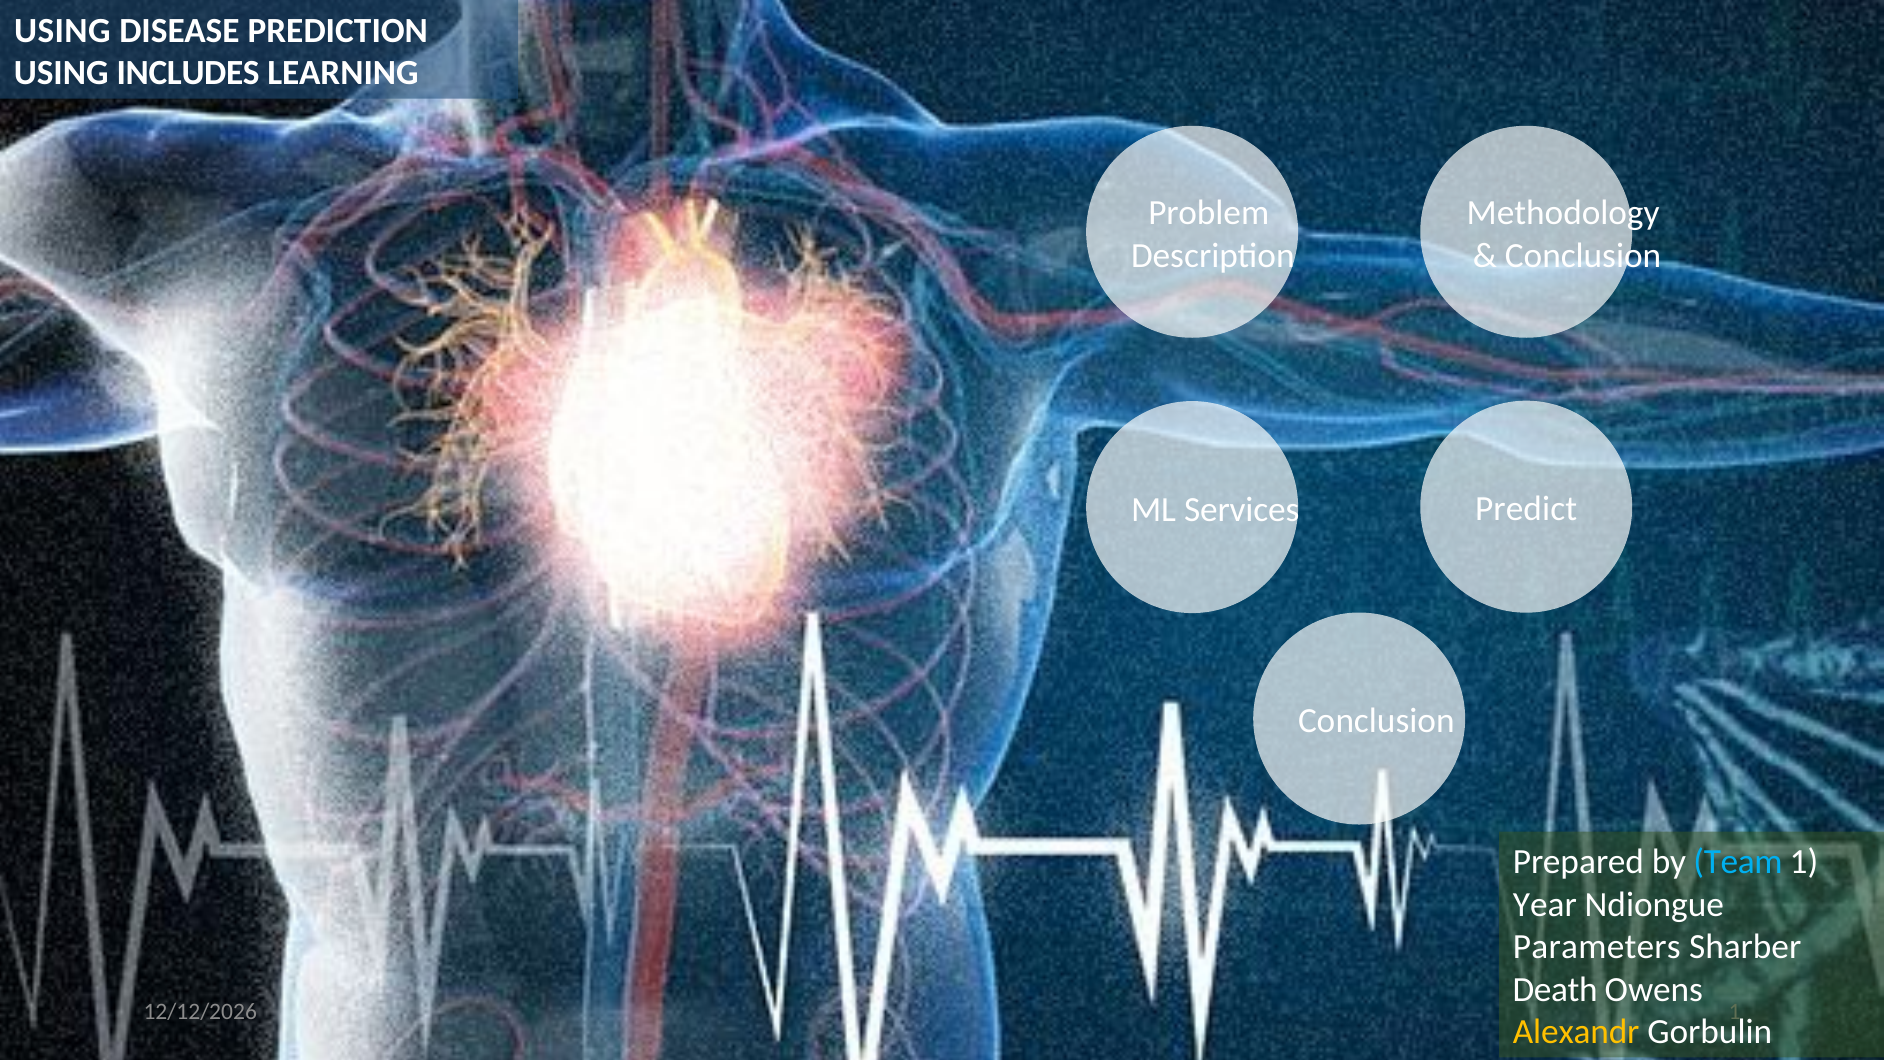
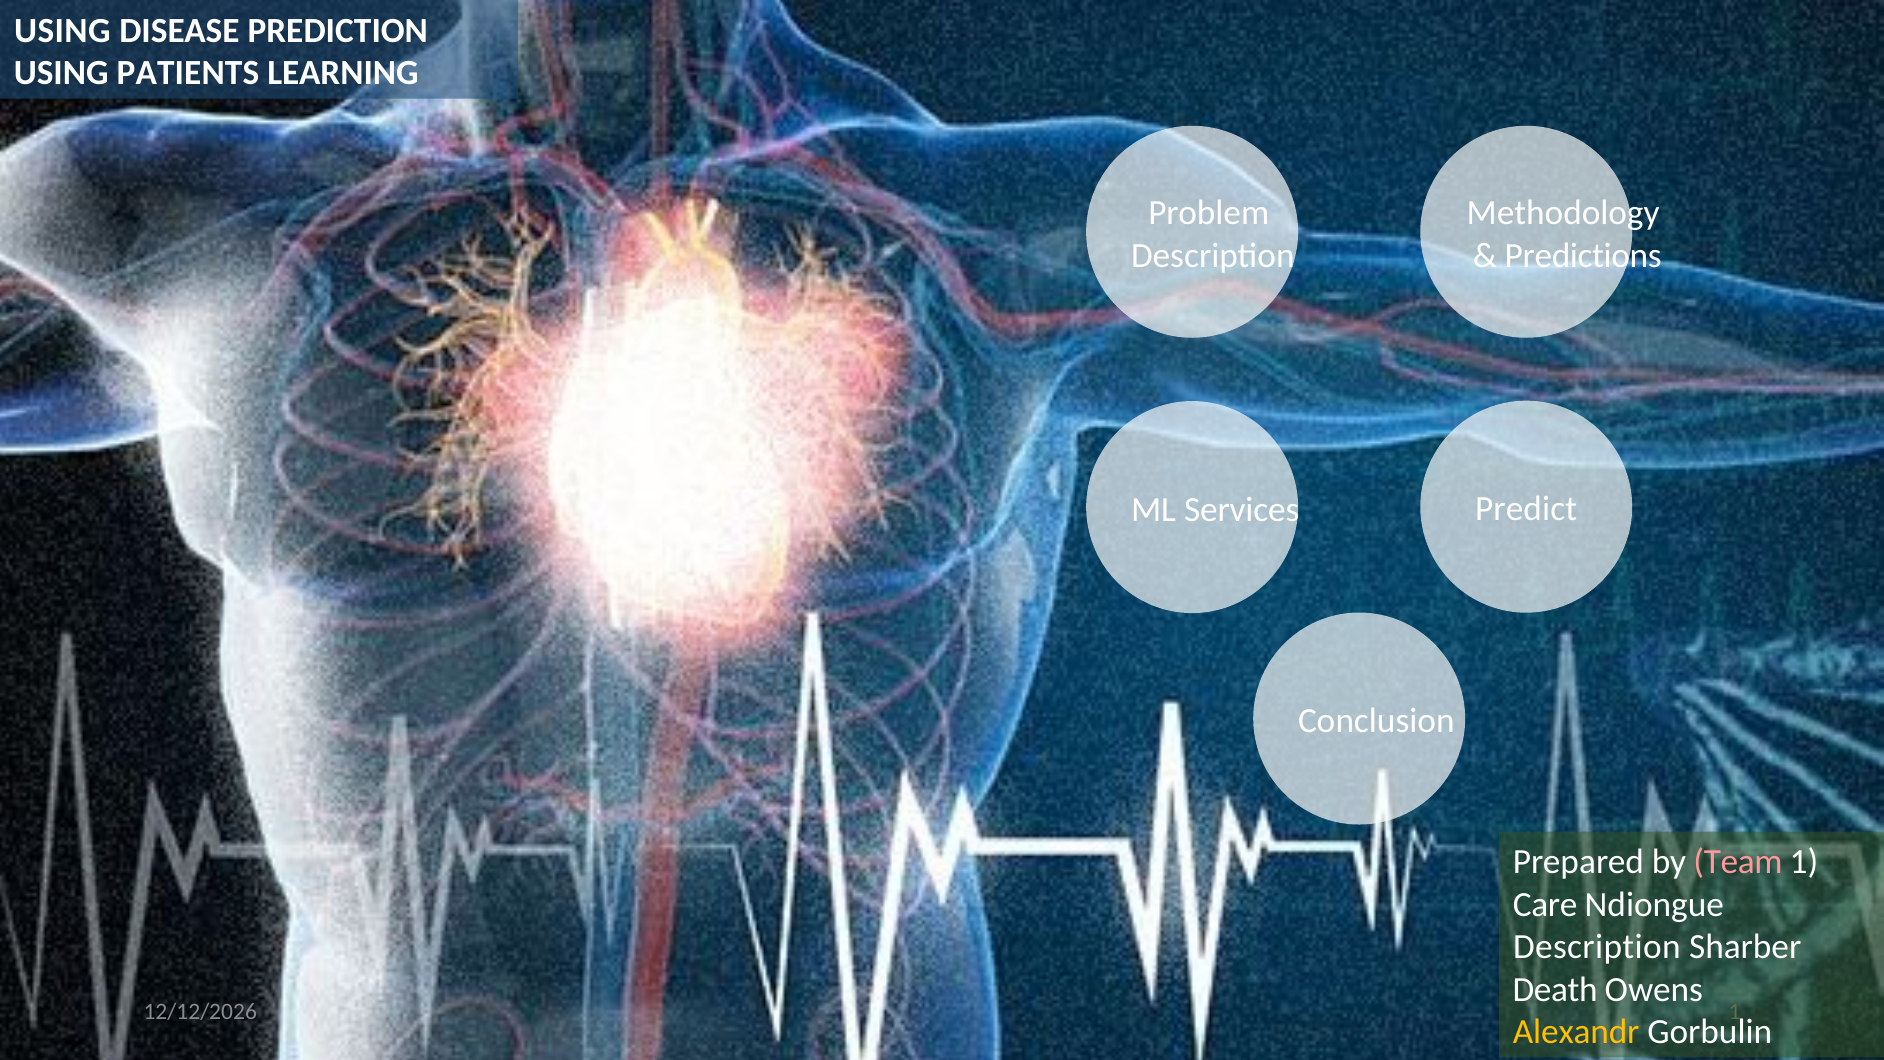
USING INCLUDES: INCLUDES -> PATIENTS (188, 73)
Conclusion: Conclusion -> Predictions (1583, 255)
Team colour: light blue -> pink (1738, 862)
Year: Year -> Care (1545, 904)
Parameters: Parameters -> Description (1597, 947)
